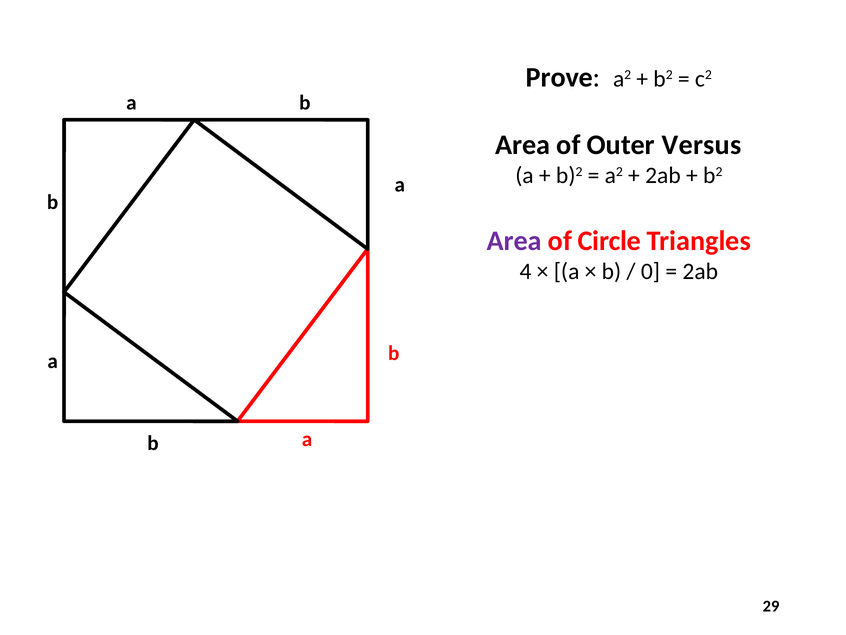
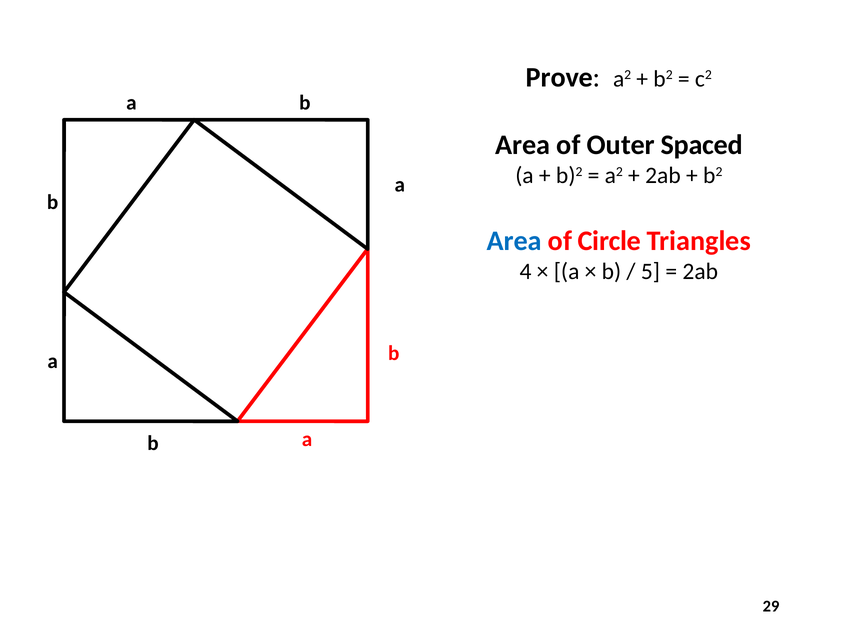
Versus: Versus -> Spaced (702, 145)
Area colour: purple -> blue (514, 241)
0: 0 -> 5 (651, 271)
